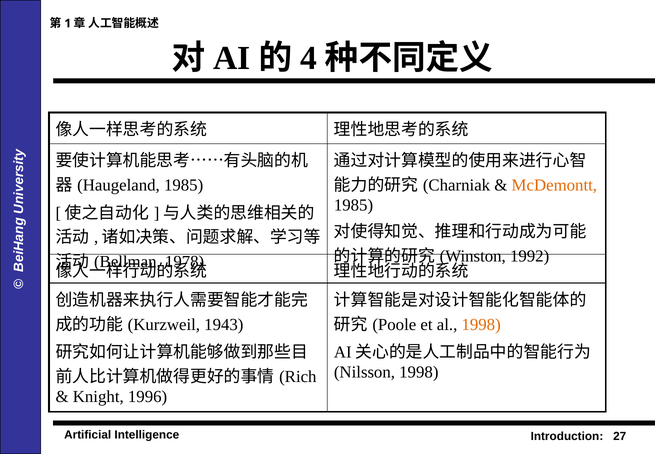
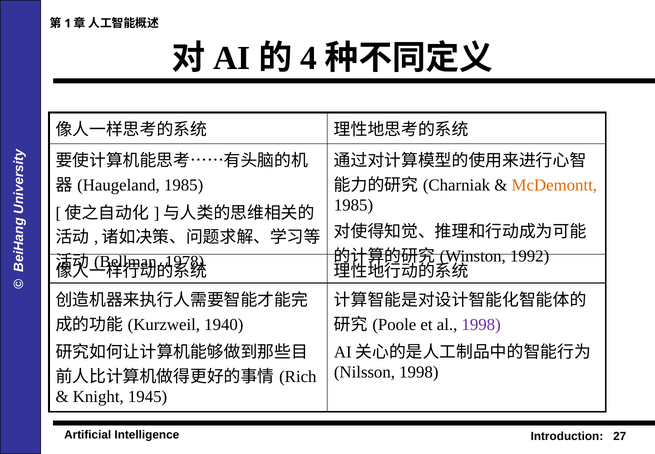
1943: 1943 -> 1940 (224, 324)
1998 colour: orange -> purple (481, 324)
1996: 1996 -> 1945 (148, 396)
